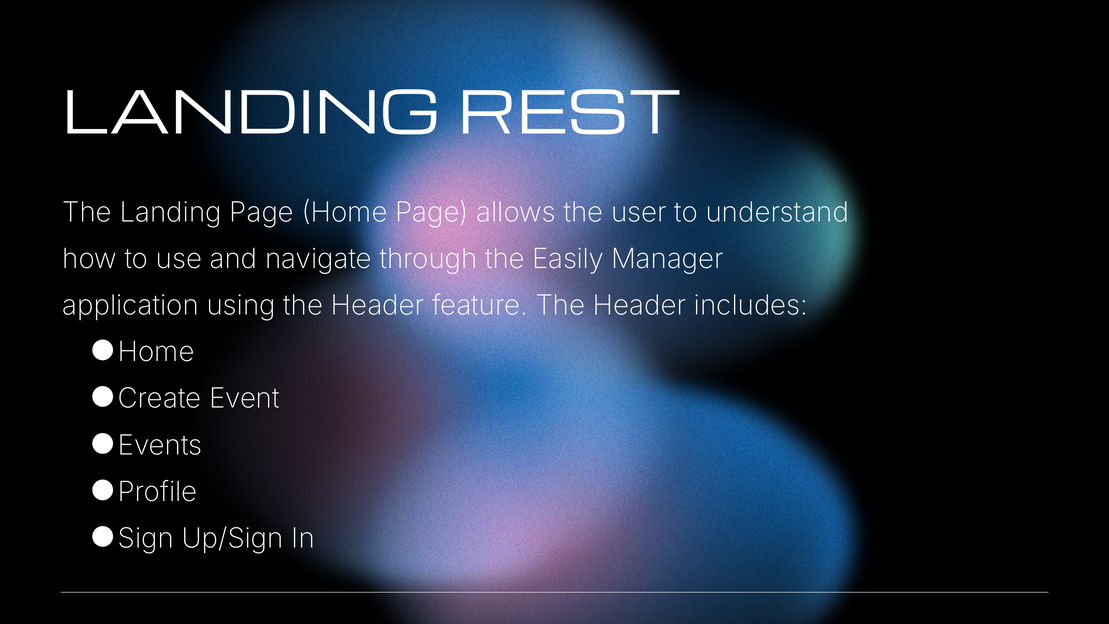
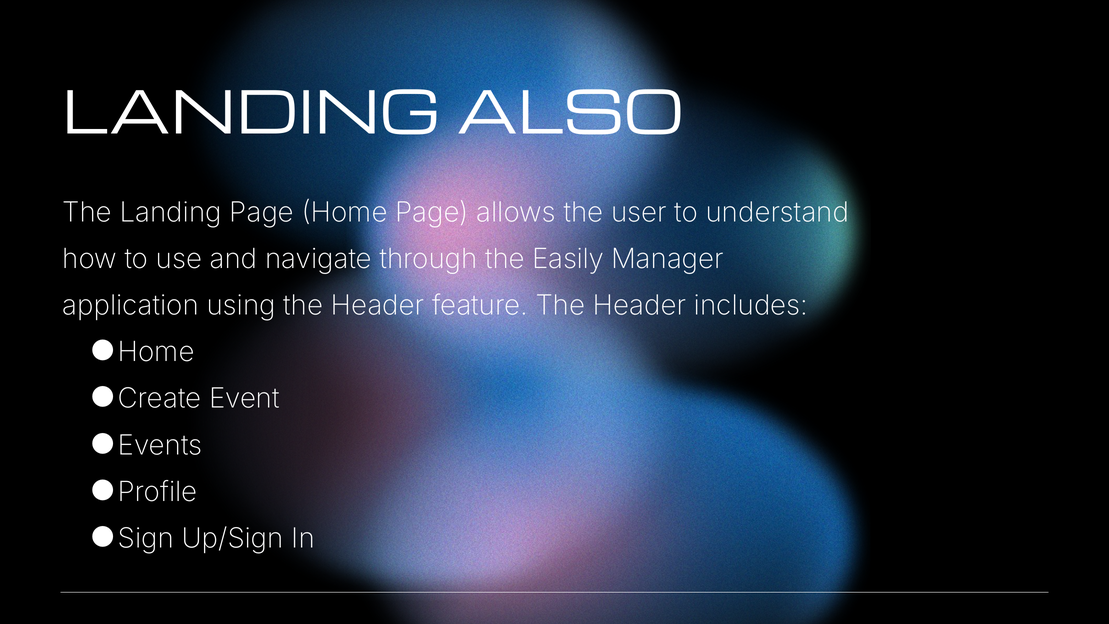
REST: REST -> ALSO (570, 114)
